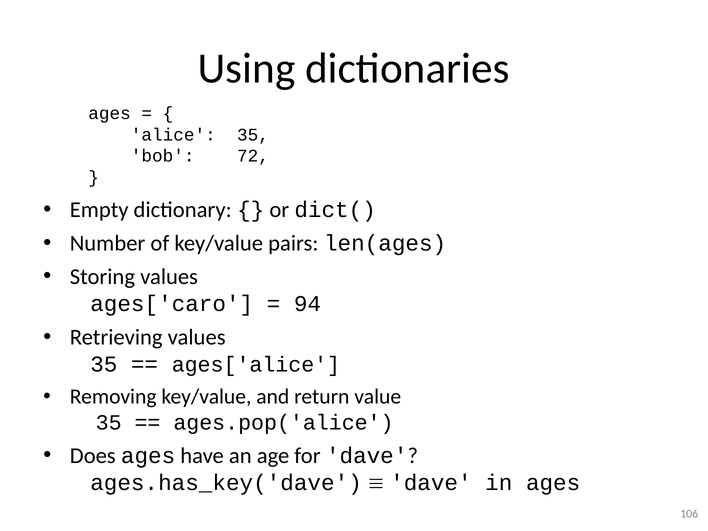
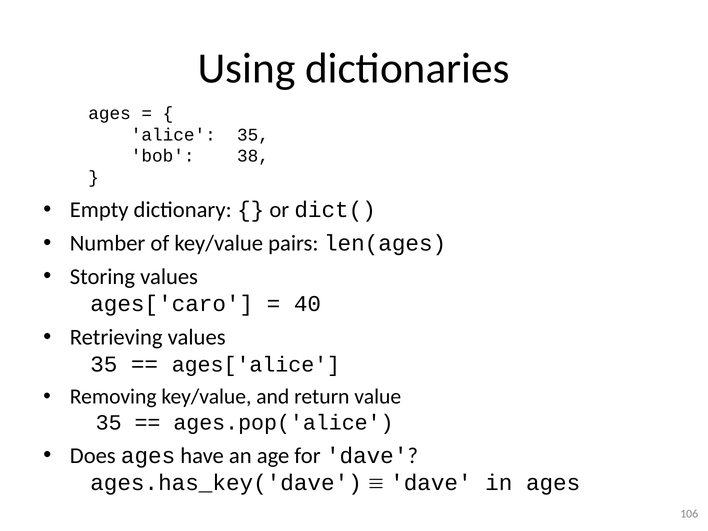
72: 72 -> 38 (253, 156)
94: 94 -> 40 (307, 304)
